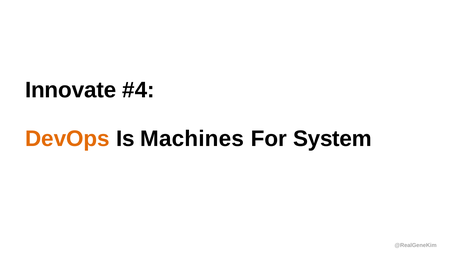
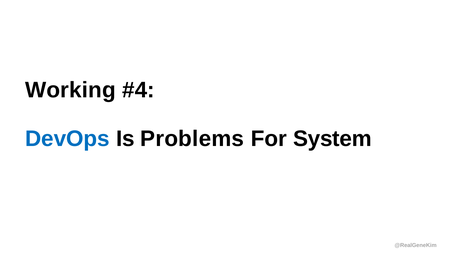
Innovate: Innovate -> Working (70, 90)
DevOps colour: orange -> blue (67, 138)
Machines: Machines -> Problems (192, 138)
